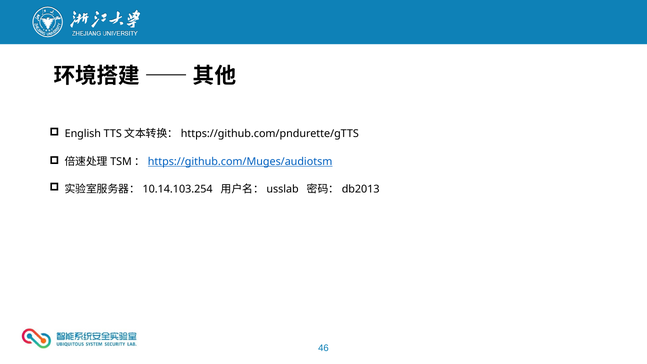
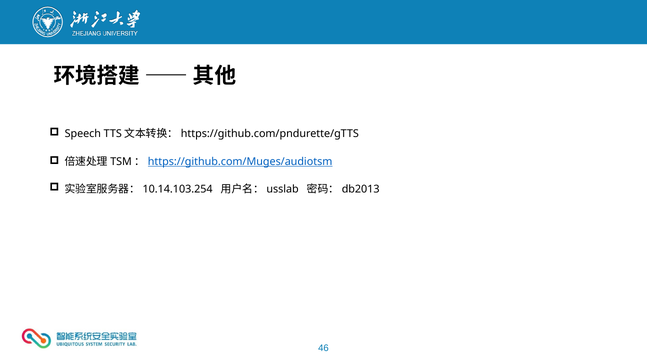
English: English -> Speech (83, 134)
